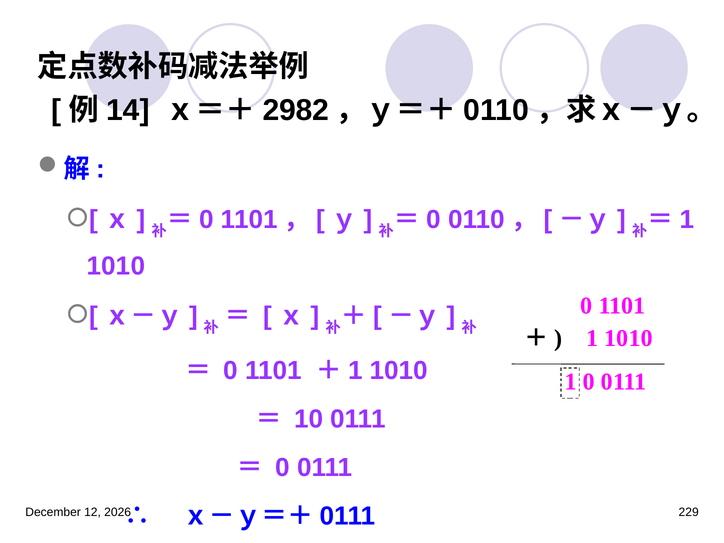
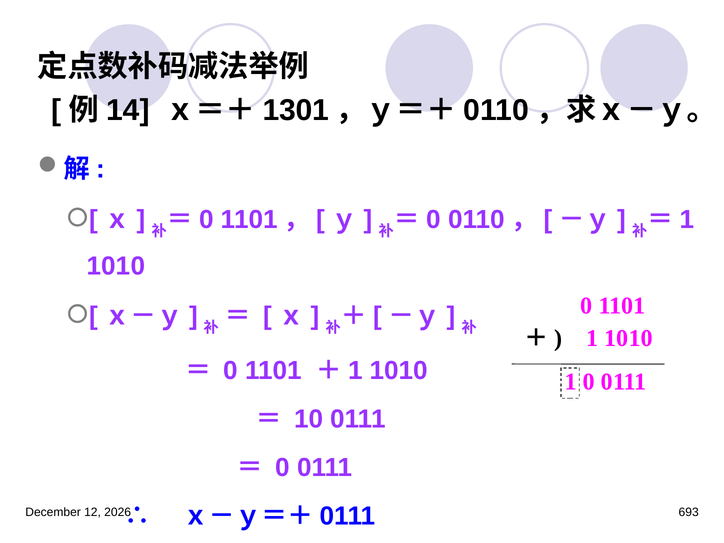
2982: 2982 -> 1301 (296, 110)
229: 229 -> 693 (689, 512)
